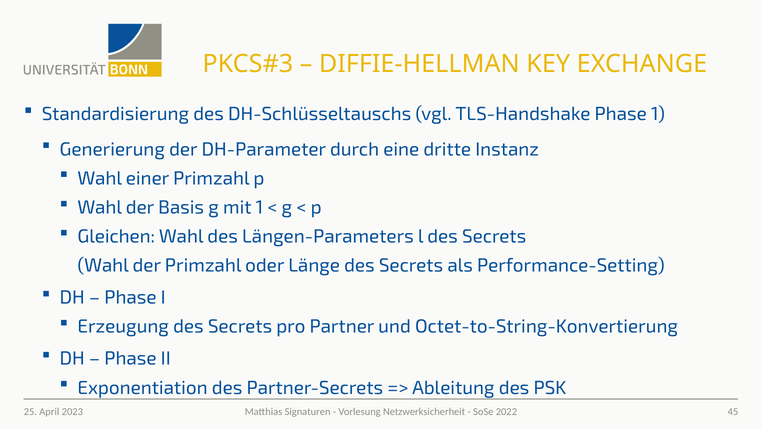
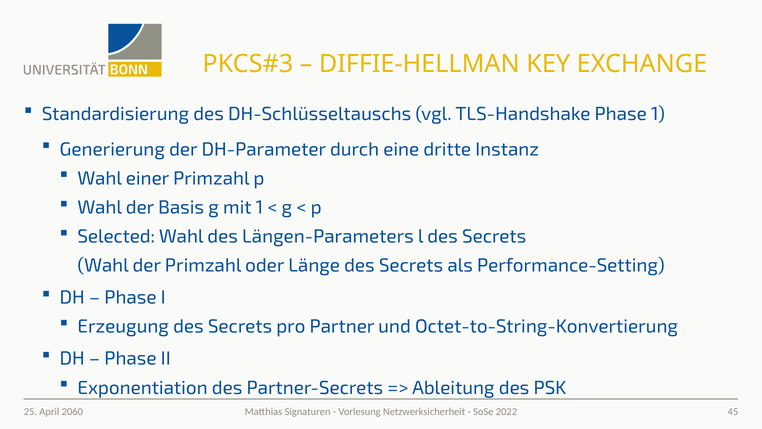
Gleichen: Gleichen -> Selected (116, 236)
2023: 2023 -> 2060 (72, 411)
